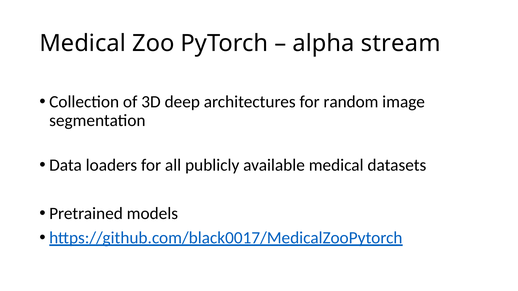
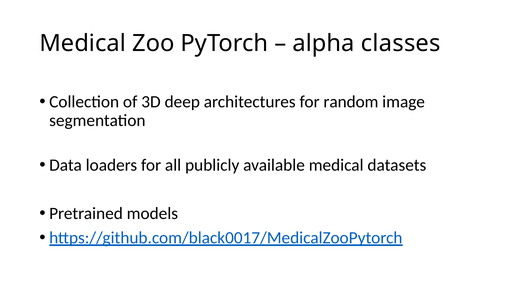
stream: stream -> classes (401, 44)
